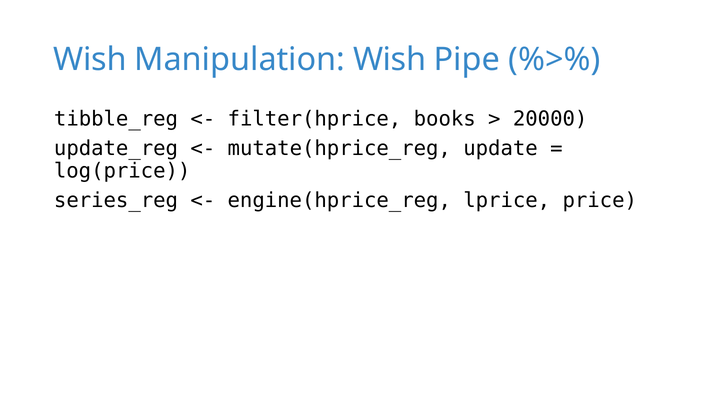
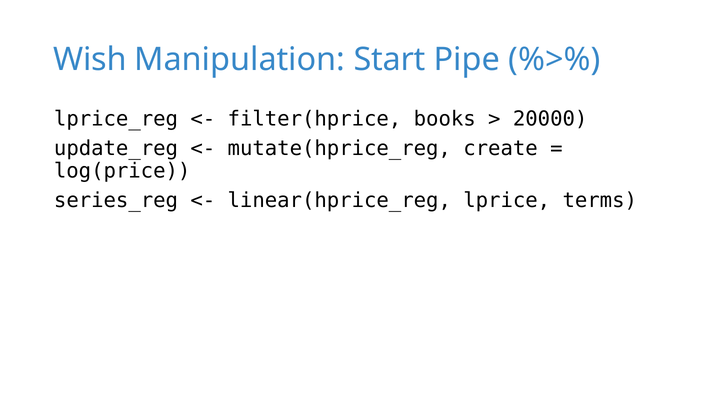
Manipulation Wish: Wish -> Start (390, 59)
tibble_reg: tibble_reg -> lprice_reg (116, 119)
update: update -> create (501, 149)
engine(hprice_reg: engine(hprice_reg -> linear(hprice_reg (339, 201)
price: price -> terms (600, 201)
